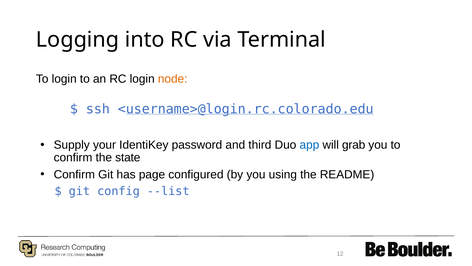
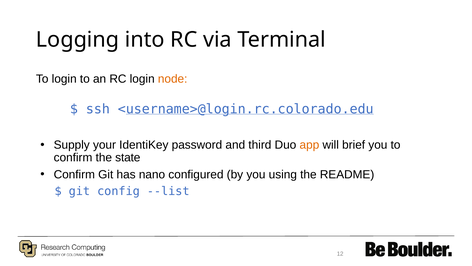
app colour: blue -> orange (309, 145)
grab: grab -> brief (354, 145)
page: page -> nano (152, 174)
